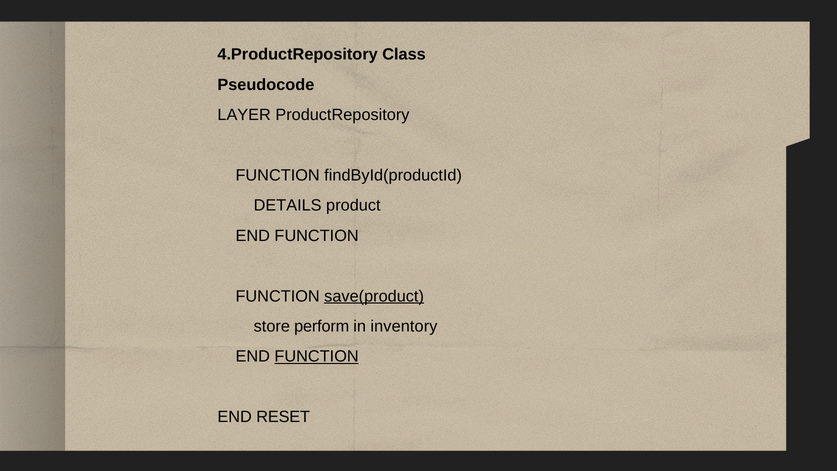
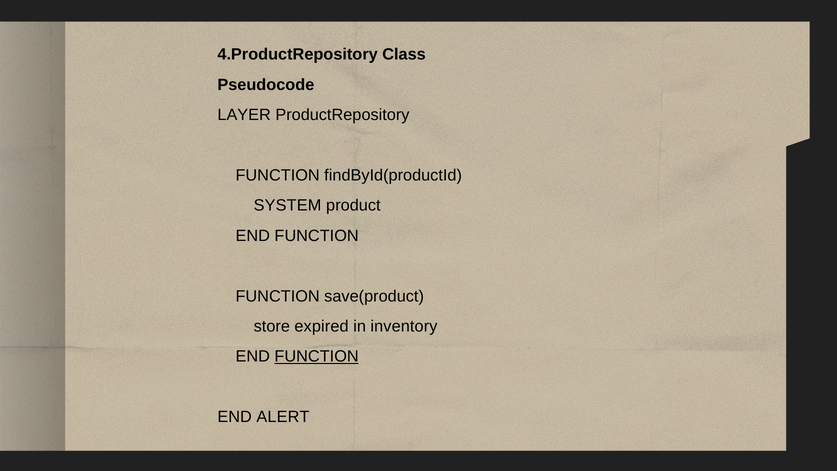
DETAILS: DETAILS -> SYSTEM (288, 206)
save(product underline: present -> none (374, 296)
perform: perform -> expired (322, 326)
RESET: RESET -> ALERT (283, 417)
